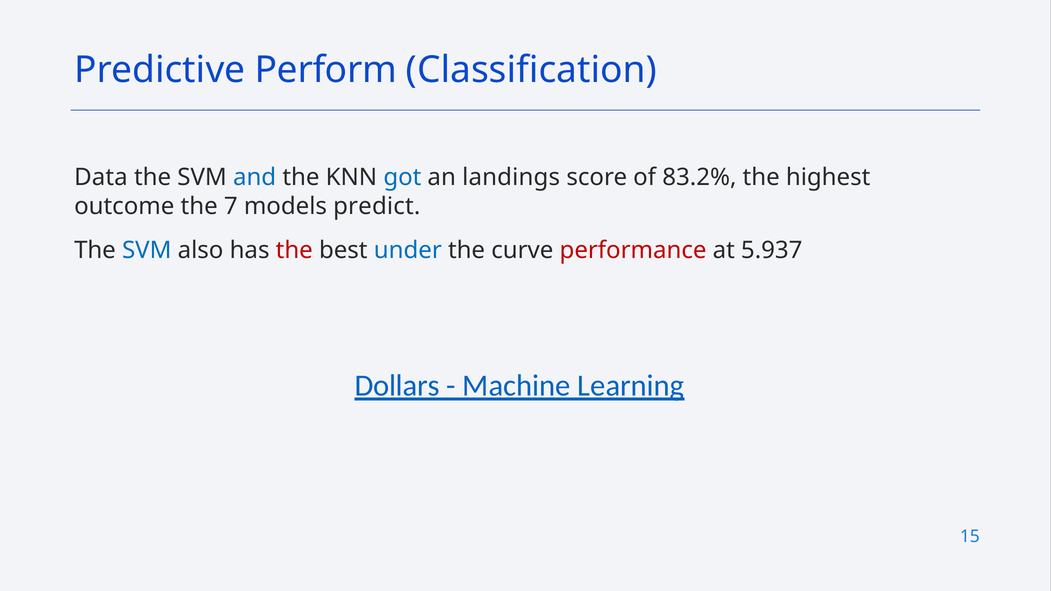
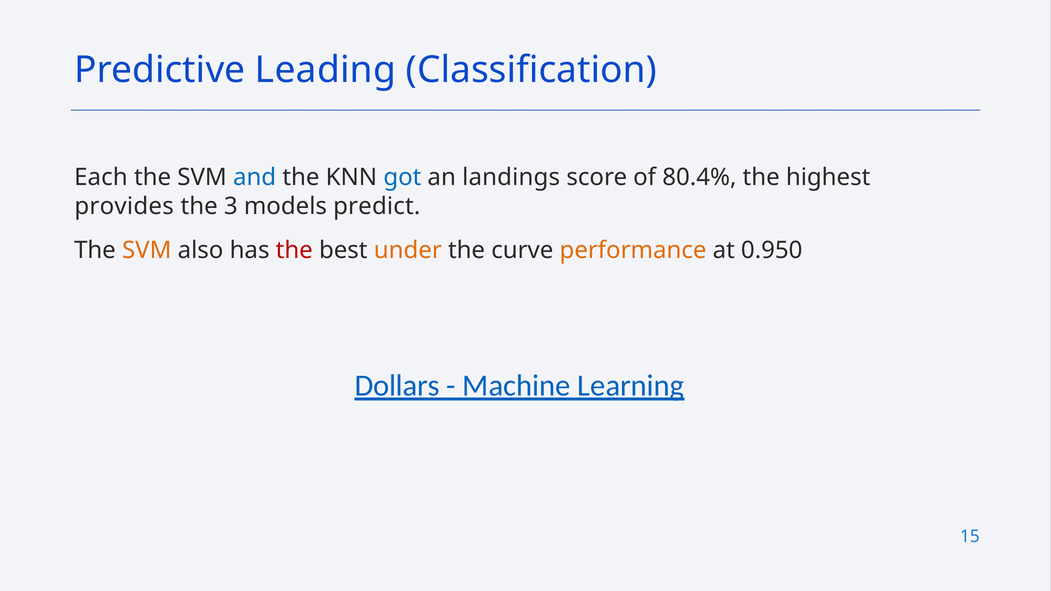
Perform: Perform -> Leading (326, 70)
Data: Data -> Each (101, 177)
83.2%: 83.2% -> 80.4% (699, 177)
outcome: outcome -> provides (124, 206)
7: 7 -> 3 (231, 206)
SVM colour: blue -> orange (147, 250)
under colour: blue -> orange (408, 250)
performance colour: red -> orange (633, 250)
5.937: 5.937 -> 0.950 (772, 250)
